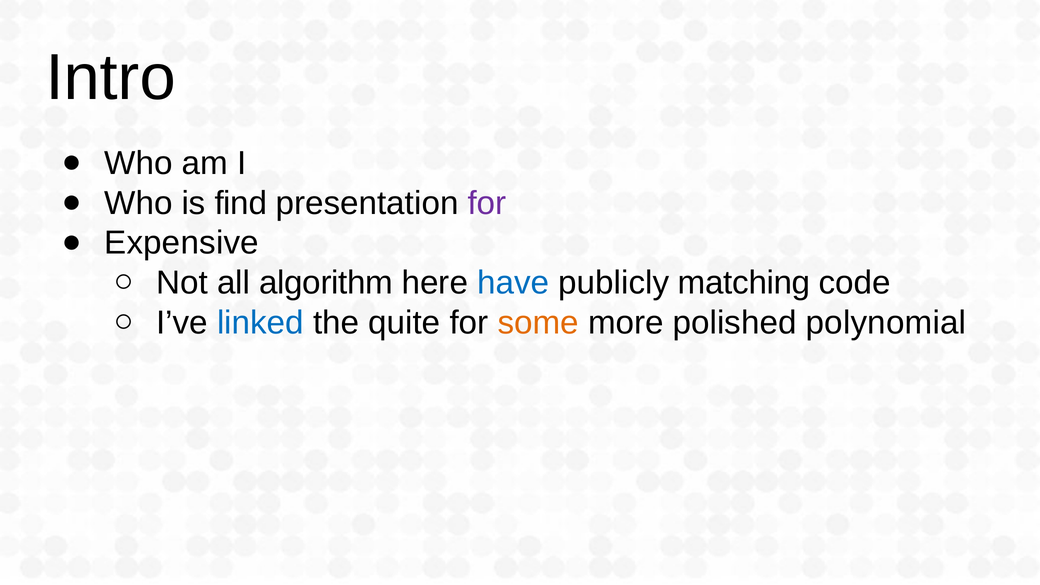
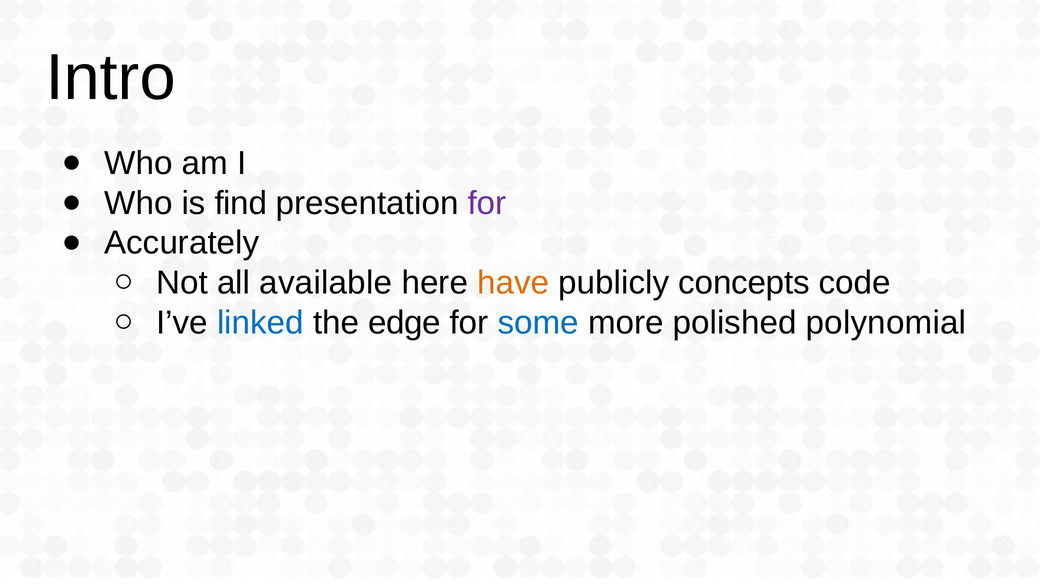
Expensive: Expensive -> Accurately (182, 243)
algorithm: algorithm -> available (326, 283)
have colour: blue -> orange (513, 283)
matching: matching -> concepts (744, 283)
quite: quite -> edge (404, 323)
some colour: orange -> blue (538, 323)
